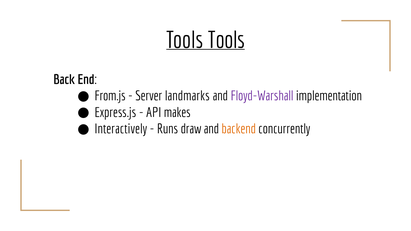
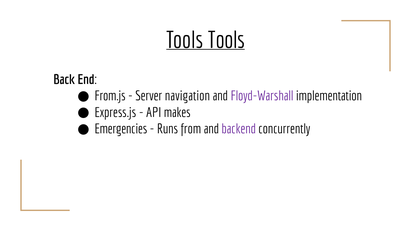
landmarks: landmarks -> navigation (187, 96)
Interactively: Interactively -> Emergencies (121, 129)
draw: draw -> from (191, 129)
backend colour: orange -> purple (239, 129)
